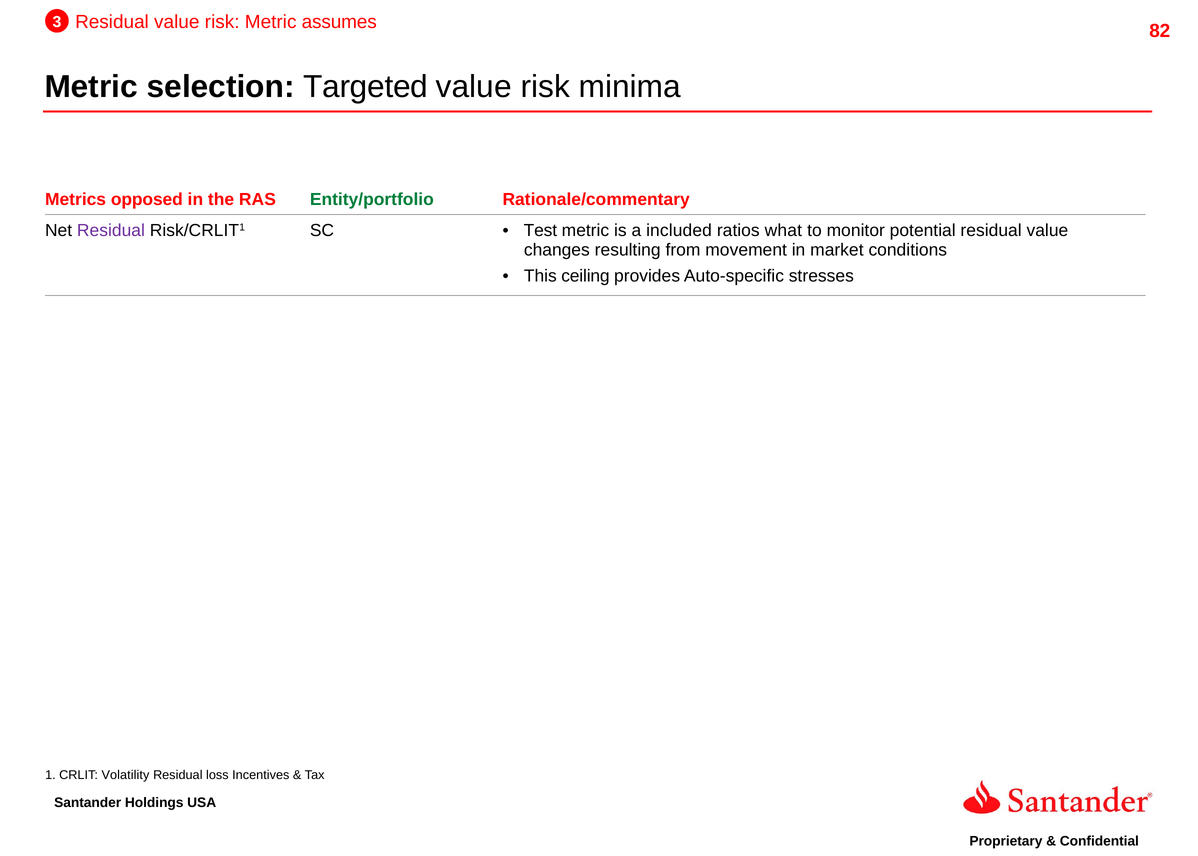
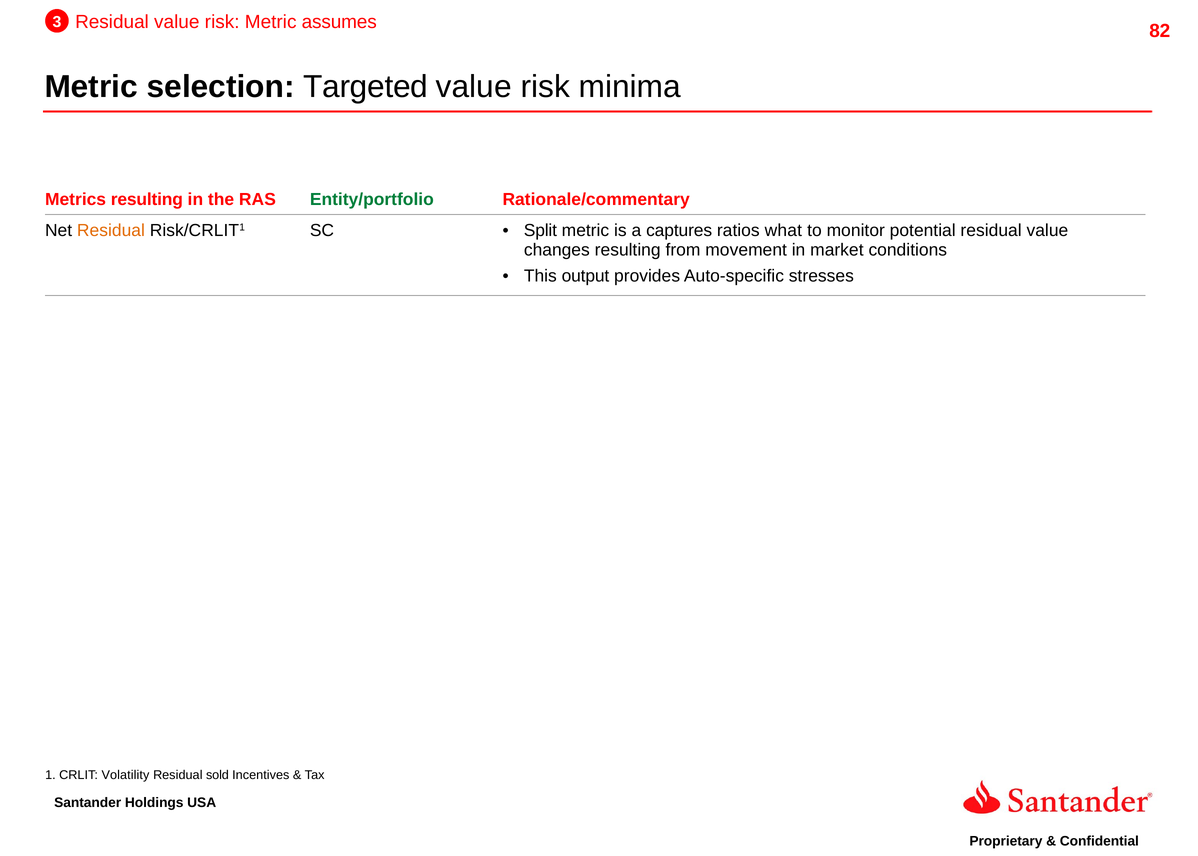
Metrics opposed: opposed -> resulting (147, 199)
Residual colour: purple -> orange (111, 230)
Test: Test -> Split (540, 230)
included: included -> captures (679, 230)
ceiling: ceiling -> output (585, 276)
loss: loss -> sold (217, 775)
